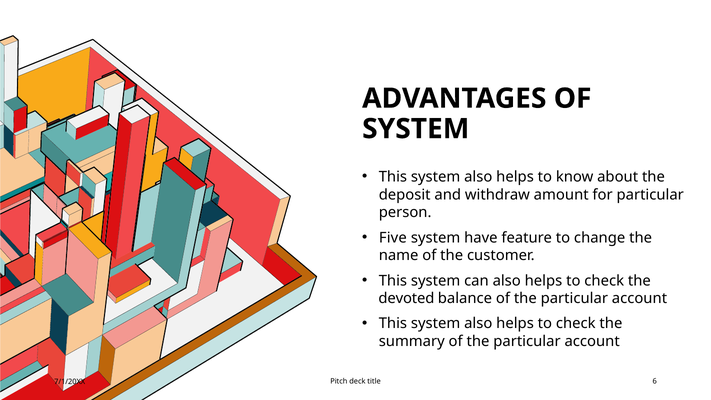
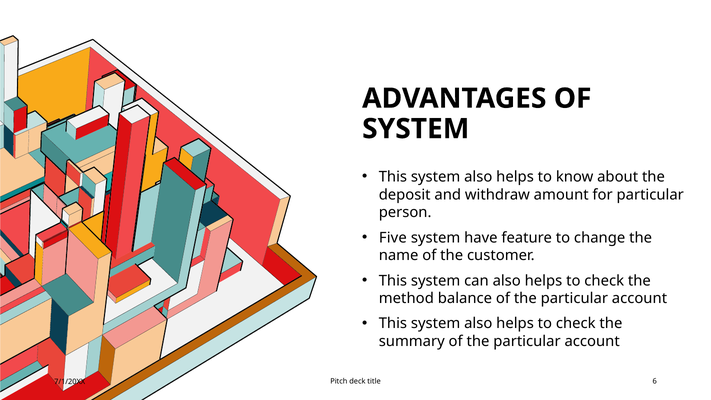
devoted: devoted -> method (406, 298)
